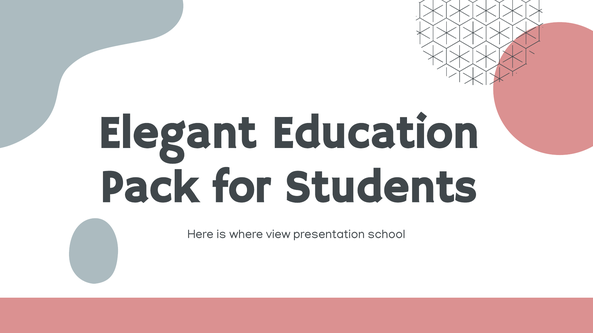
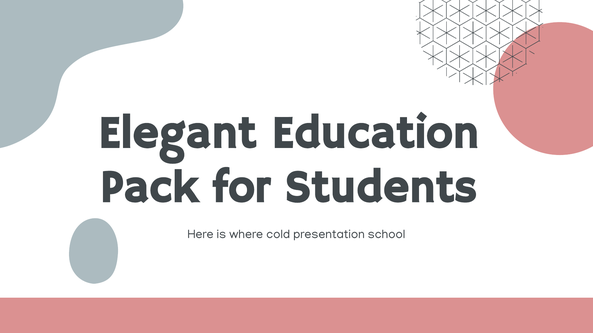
view: view -> cold (278, 234)
